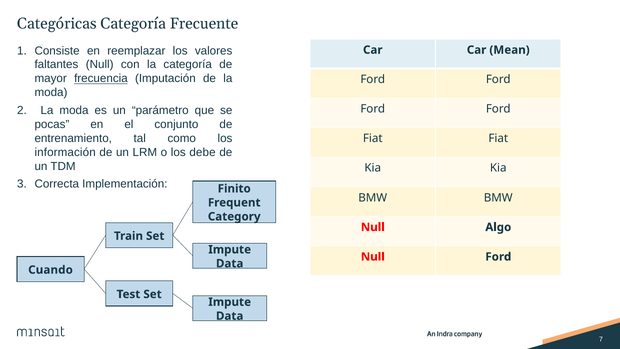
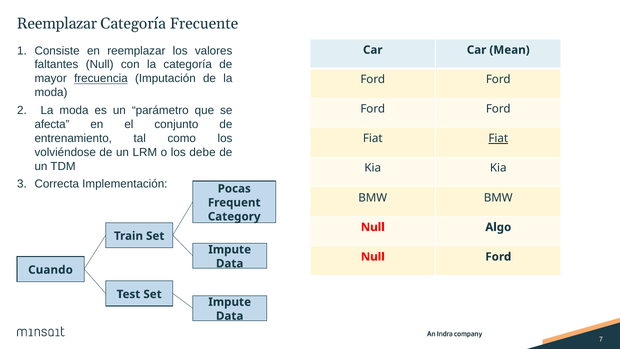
Categóricas: Categóricas -> Reemplazar (57, 24)
pocas: pocas -> afecta (52, 124)
Fiat underline: none -> present (498, 138)
información: información -> volviéndose (65, 152)
Finito: Finito -> Pocas (234, 188)
